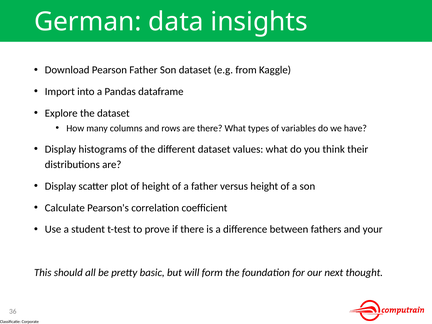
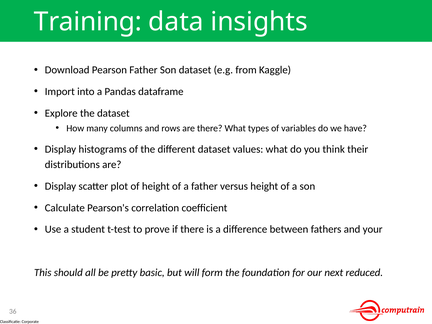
German: German -> Training (88, 22)
thought: thought -> reduced (364, 272)
